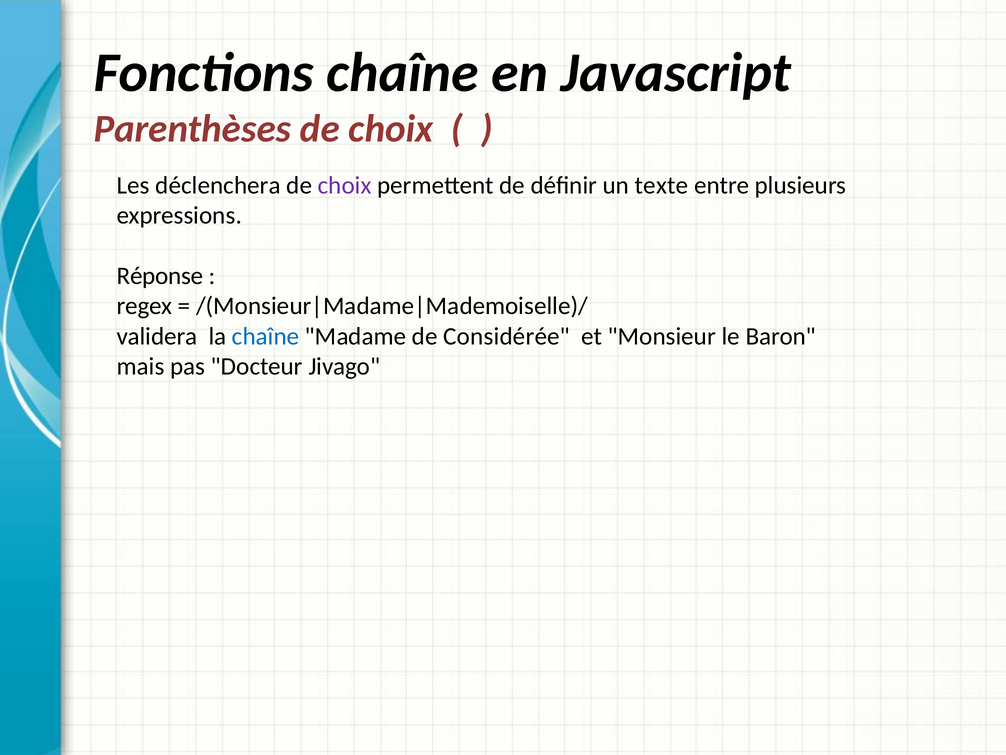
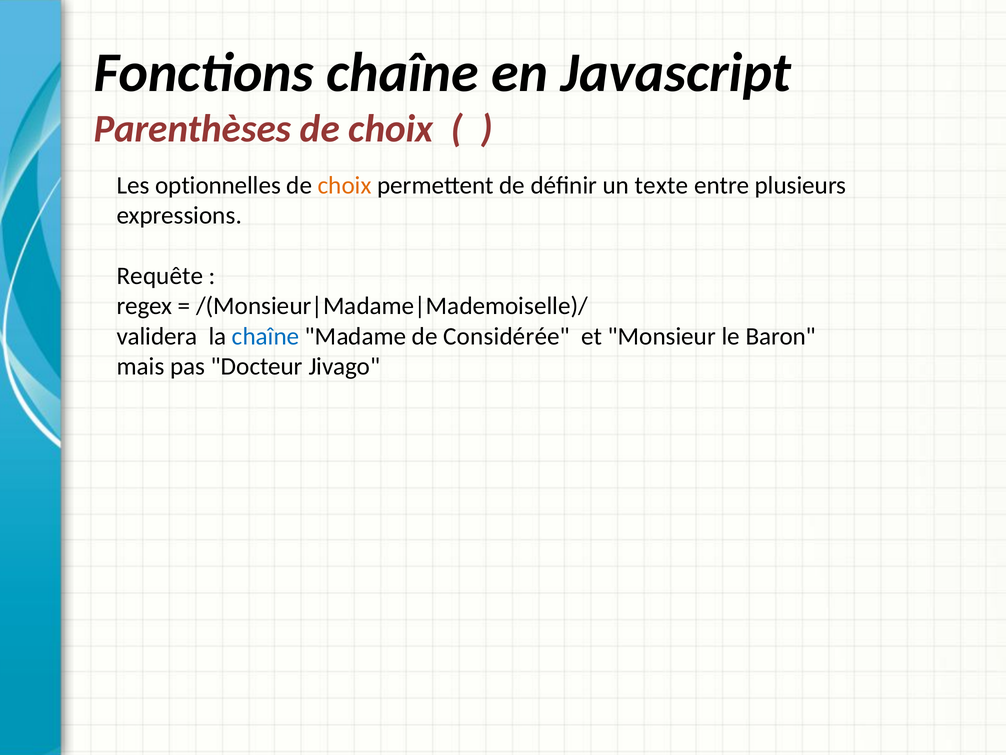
déclenchera: déclenchera -> optionnelles (218, 185)
choix colour: purple -> orange (345, 185)
Réponse: Réponse -> Requête (160, 276)
